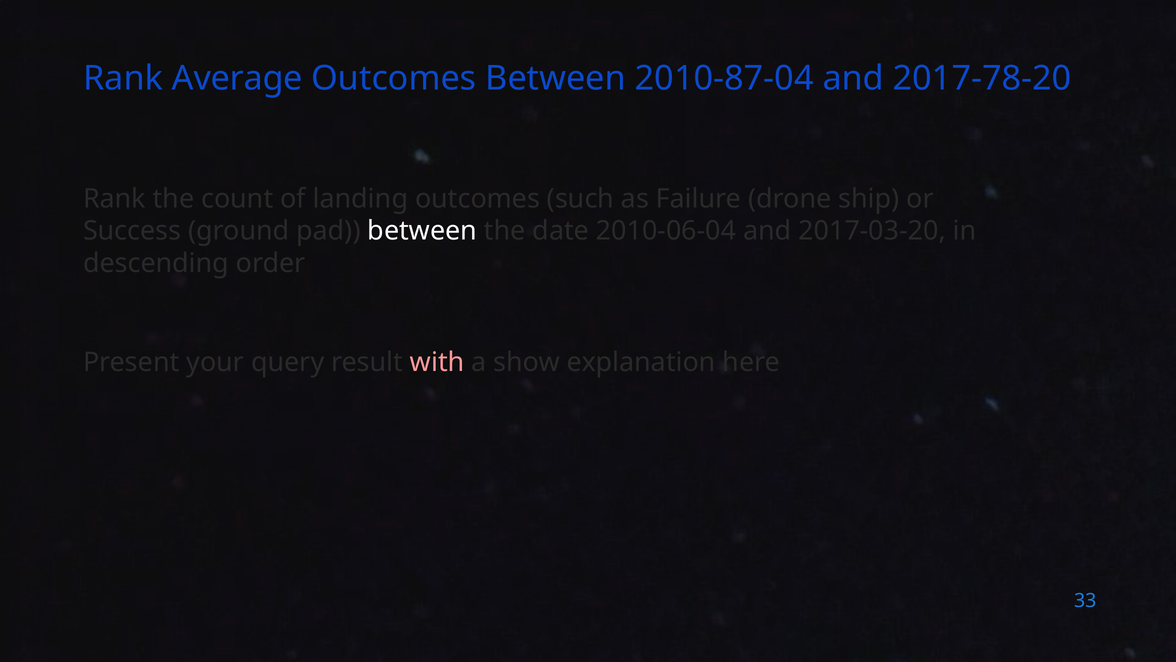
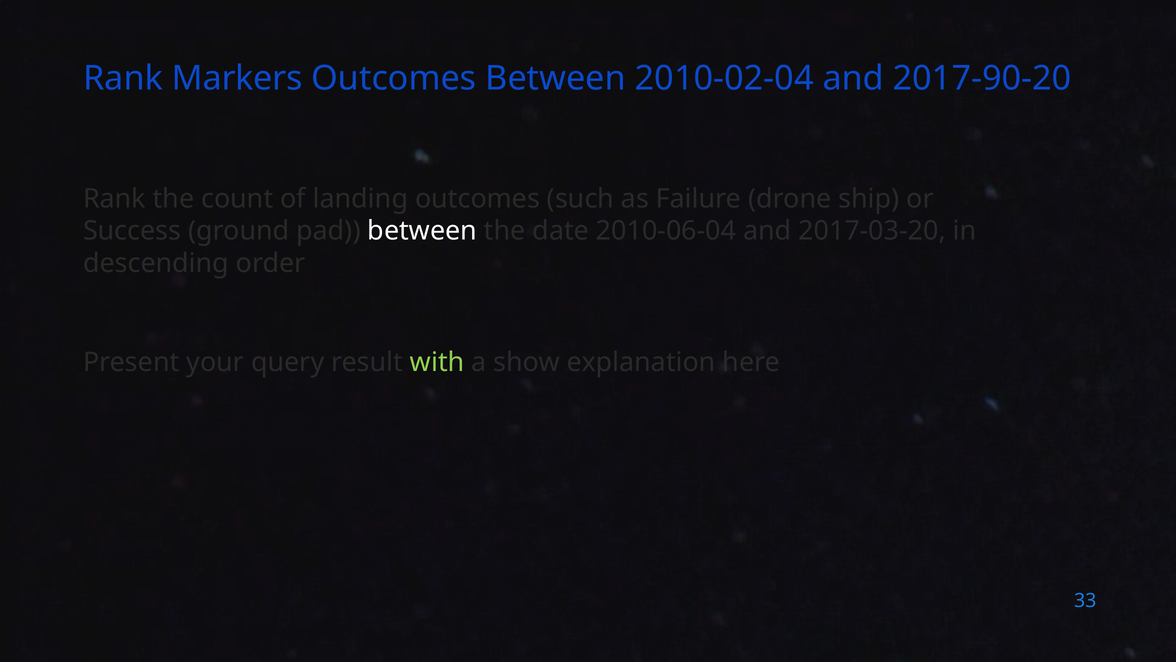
Average: Average -> Markers (237, 78)
2010-87-04: 2010-87-04 -> 2010-02-04 (724, 78)
2017-78-20: 2017-78-20 -> 2017-90-20 (982, 78)
with colour: pink -> light green (437, 362)
